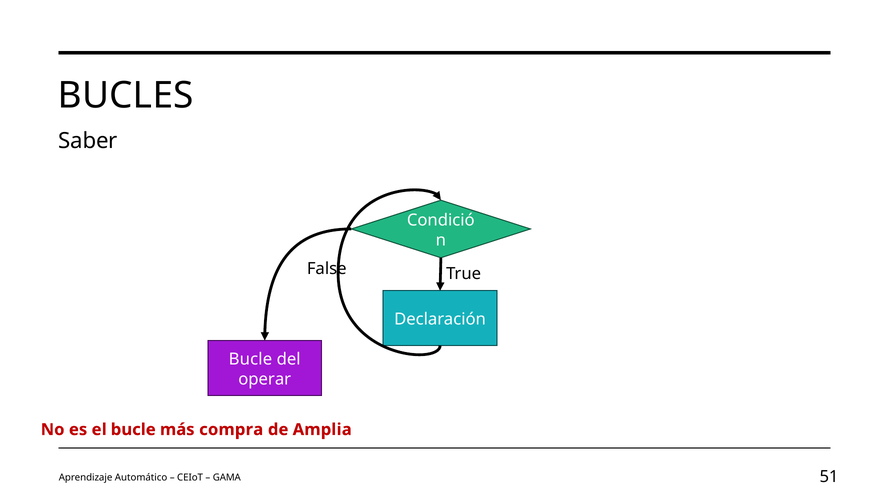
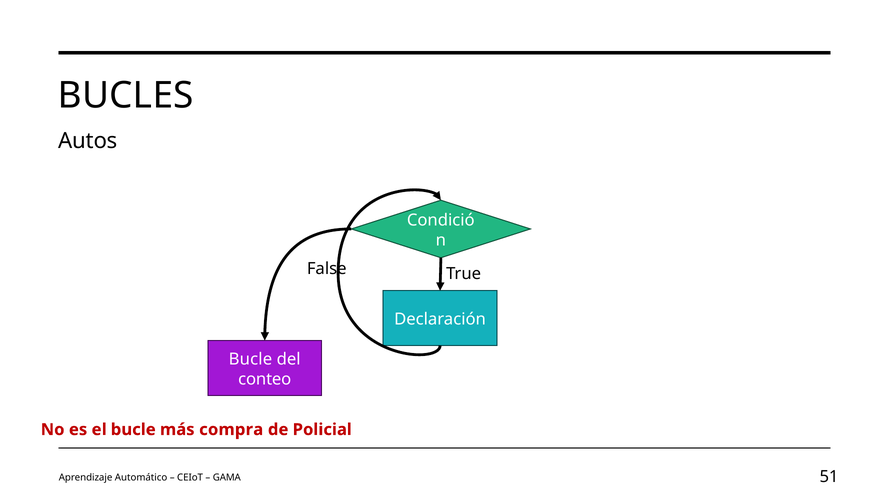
Saber: Saber -> Autos (88, 141)
operar: operar -> conteo (265, 379)
Amplia: Amplia -> Policial (322, 430)
